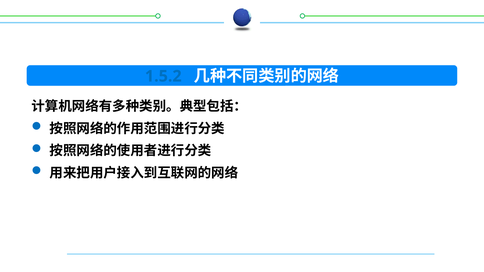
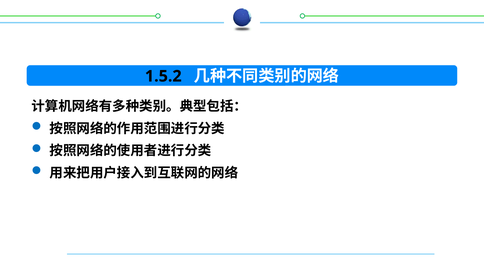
1.5.2 colour: blue -> black (163, 76)
